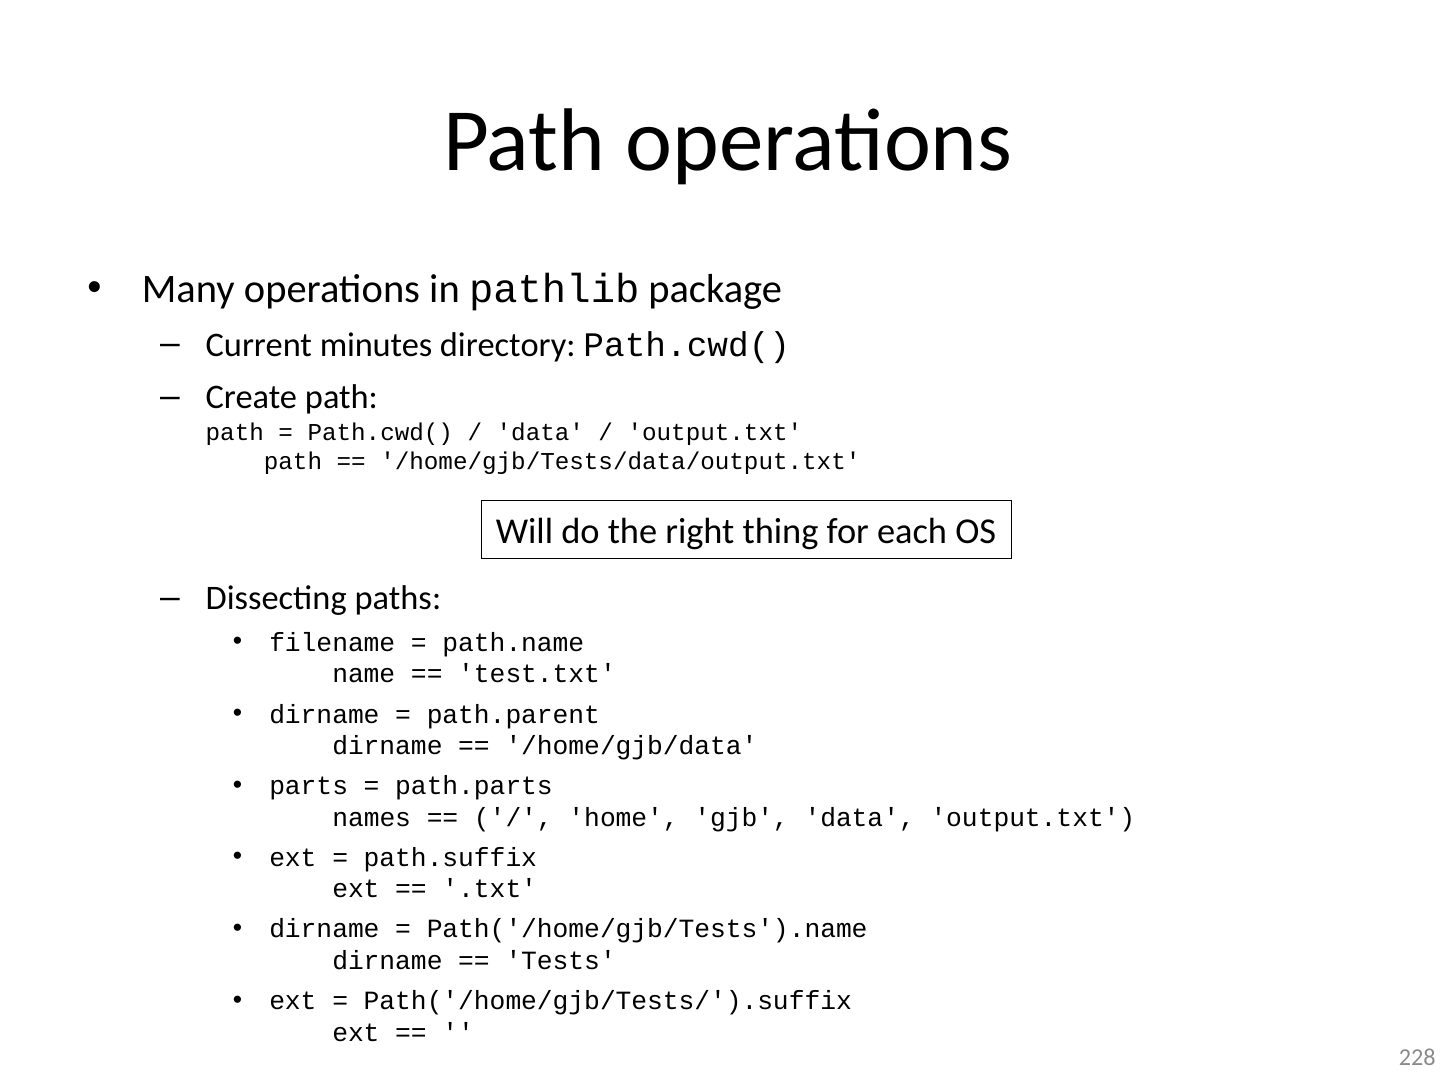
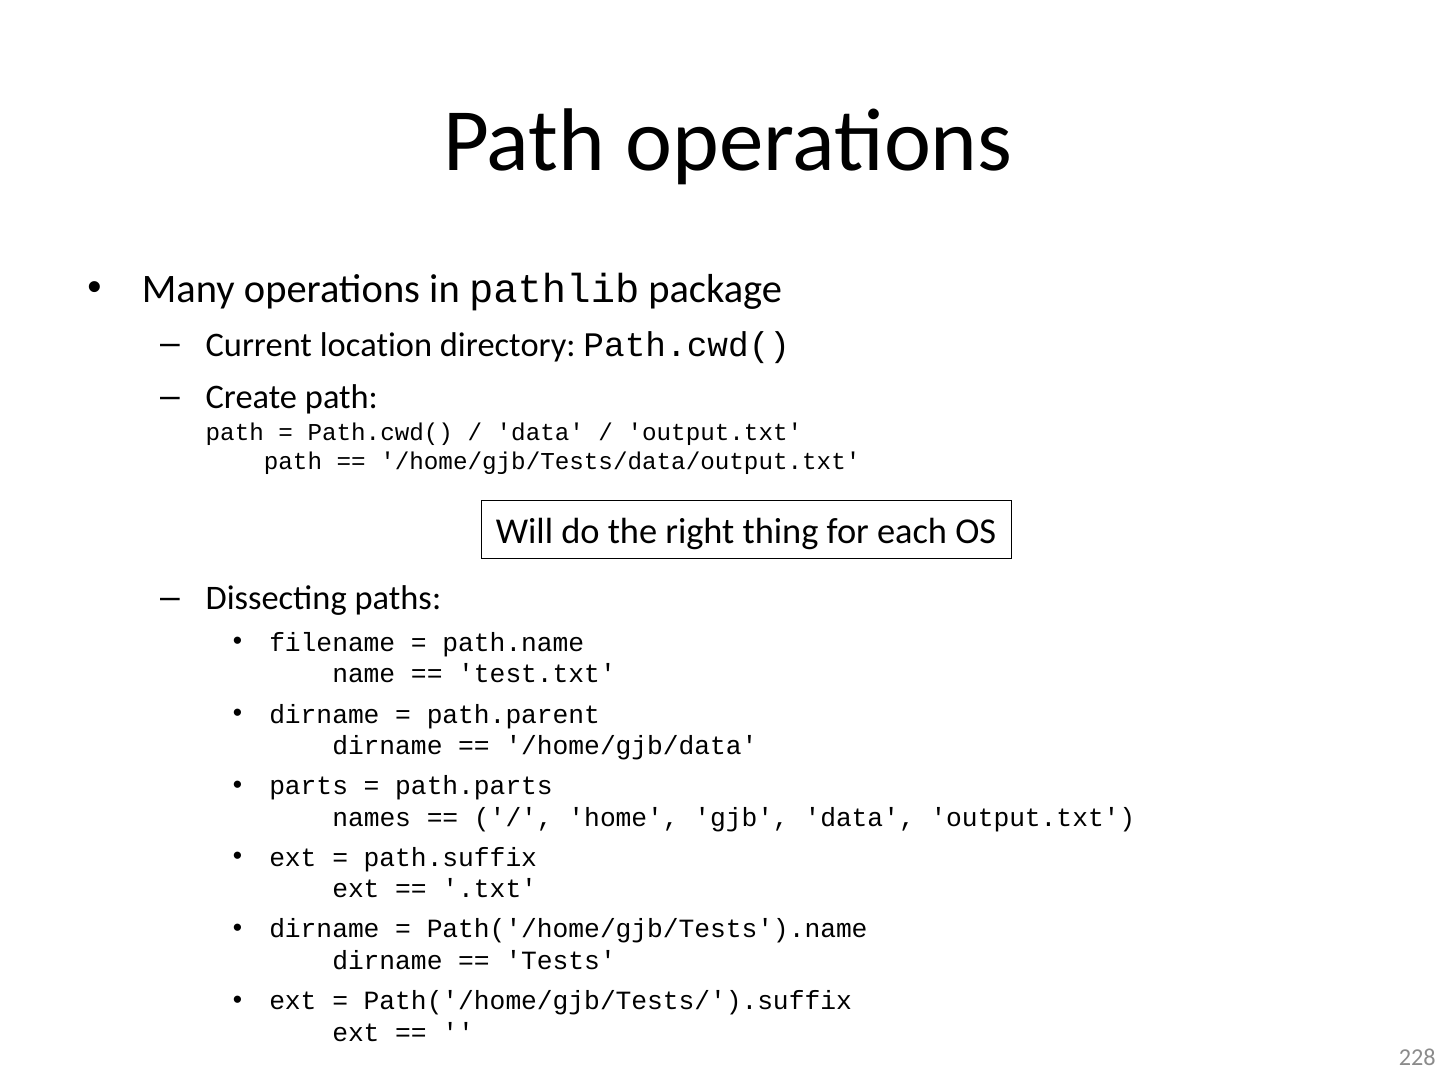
minutes: minutes -> location (376, 345)
